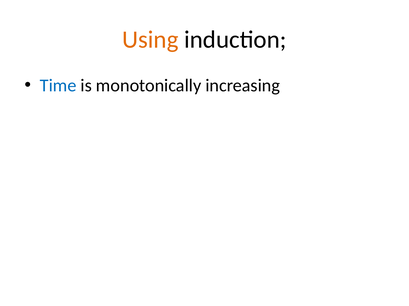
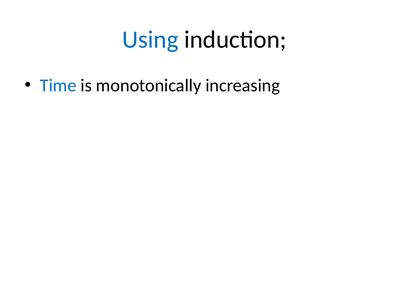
Using colour: orange -> blue (150, 40)
